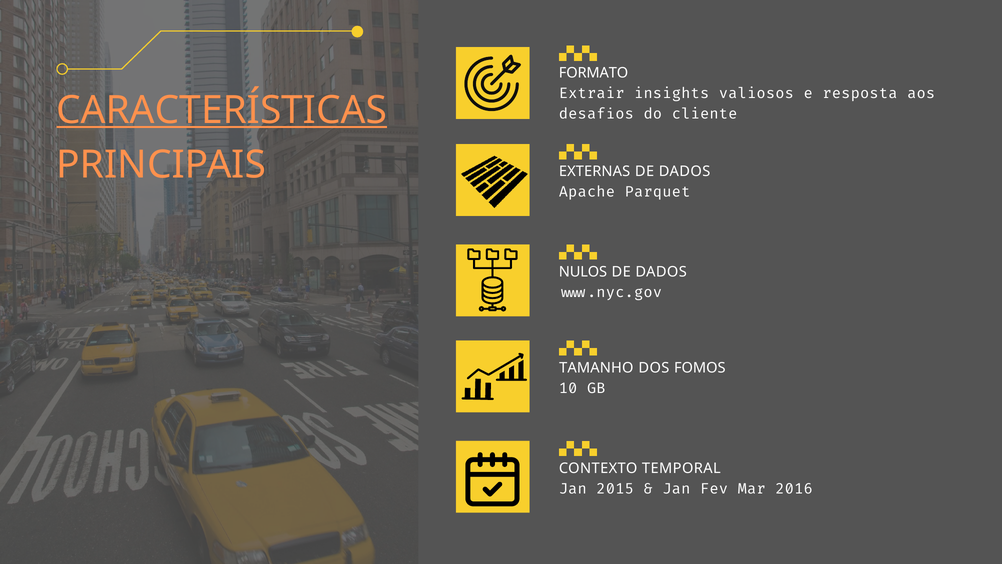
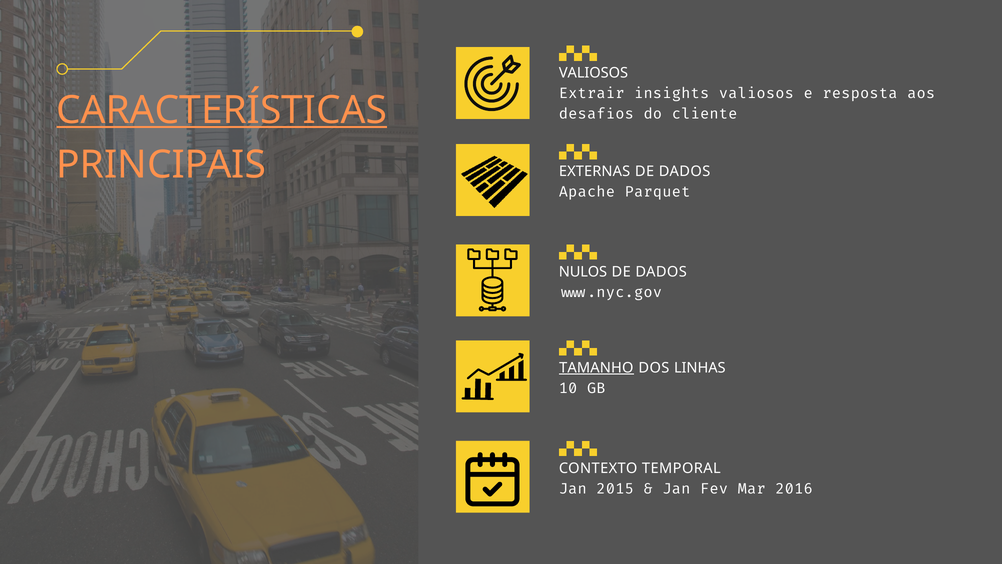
FORMATO: FORMATO -> VALIOSOS (593, 73)
TAMANHO underline: none -> present (596, 368)
FOMOS: FOMOS -> LINHAS (700, 368)
